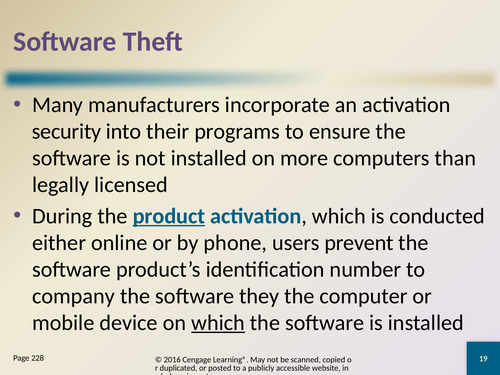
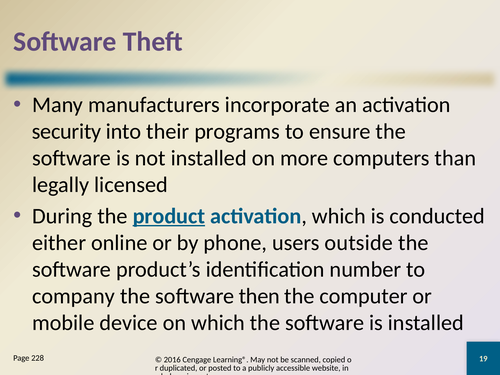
prevent: prevent -> outside (359, 243)
they: they -> then (259, 296)
which underline: present -> none (218, 323)
